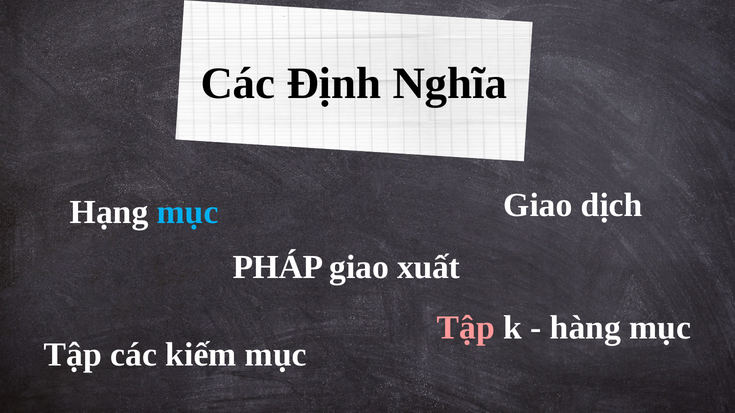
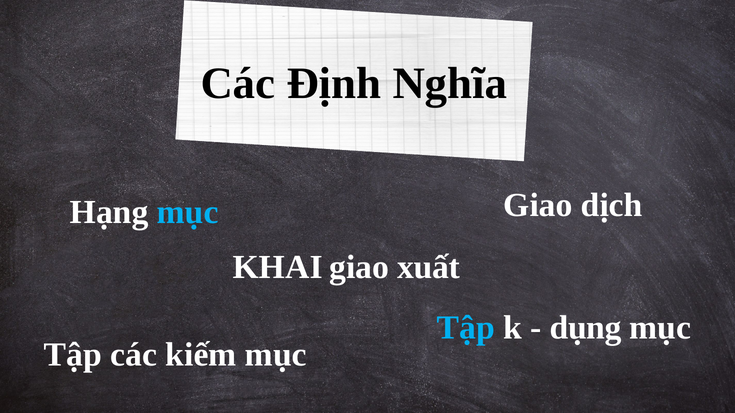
PHÁP: PHÁP -> KHAI (278, 268)
Tập colour: pink -> light blue (466, 328)
hàng: hàng -> dụng (586, 328)
